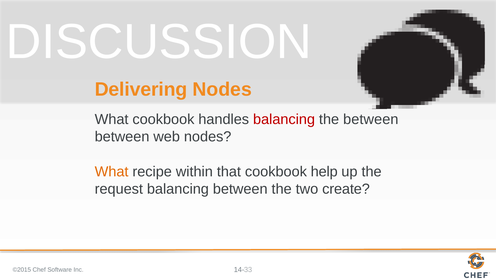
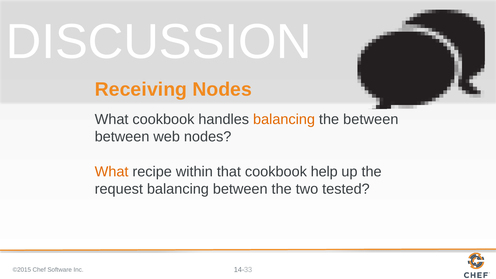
Delivering: Delivering -> Receiving (141, 89)
balancing colour: red -> orange (284, 119)
create: create -> tested (346, 189)
